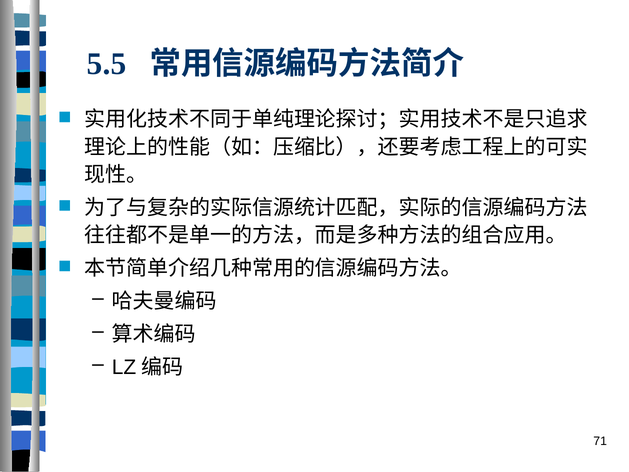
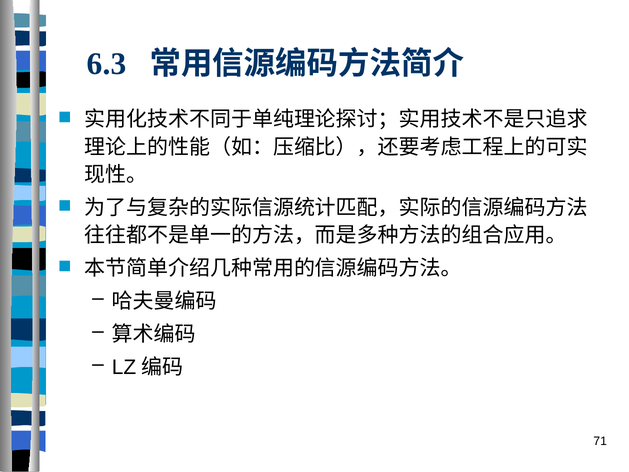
5.5: 5.5 -> 6.3 (107, 64)
